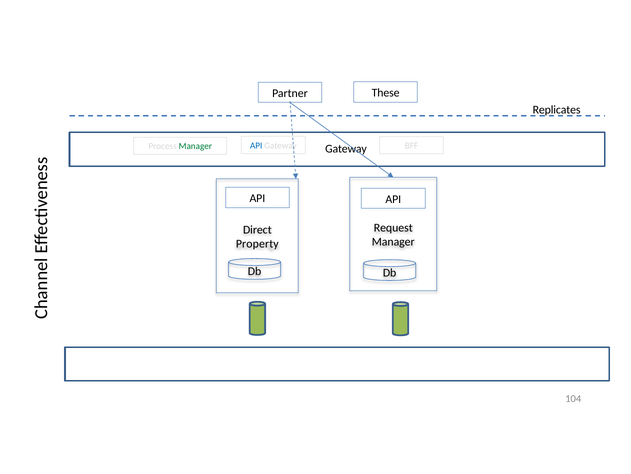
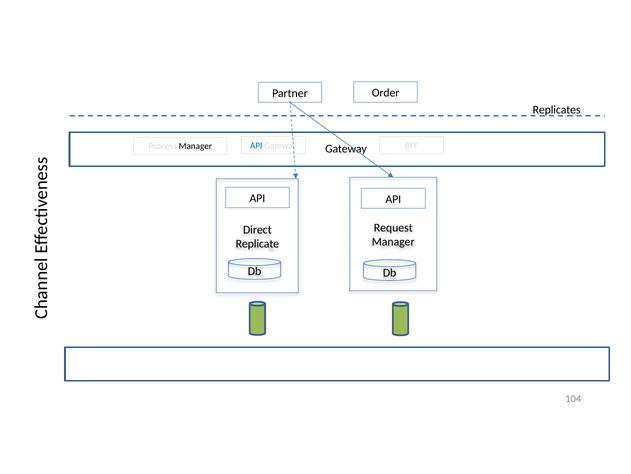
These: These -> Order (386, 93)
Manager colour: green -> black (195, 146)
Property: Property -> Replicate (257, 243)
